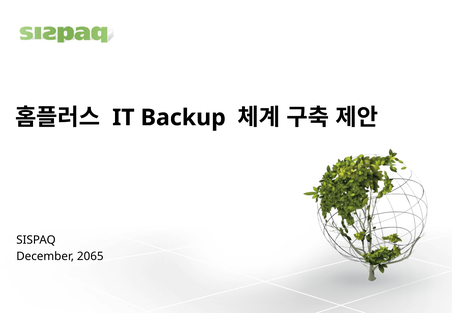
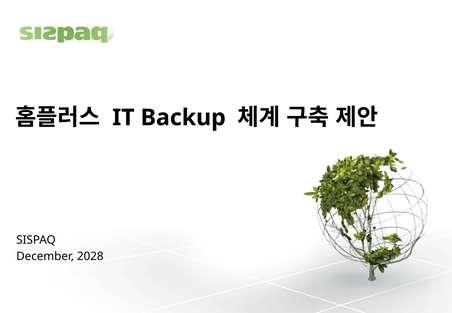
2065: 2065 -> 2028 (90, 256)
